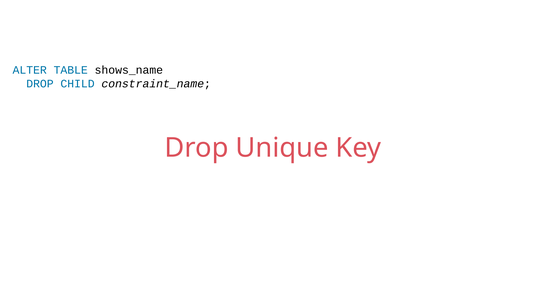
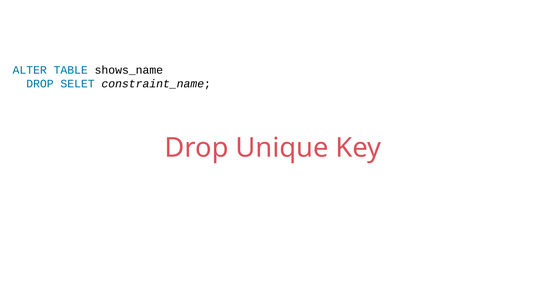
CHILD: CHILD -> SELET (78, 84)
